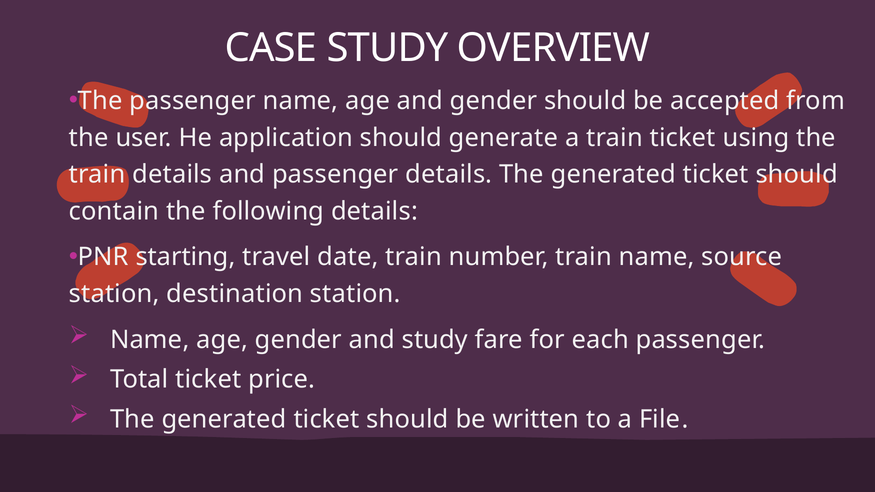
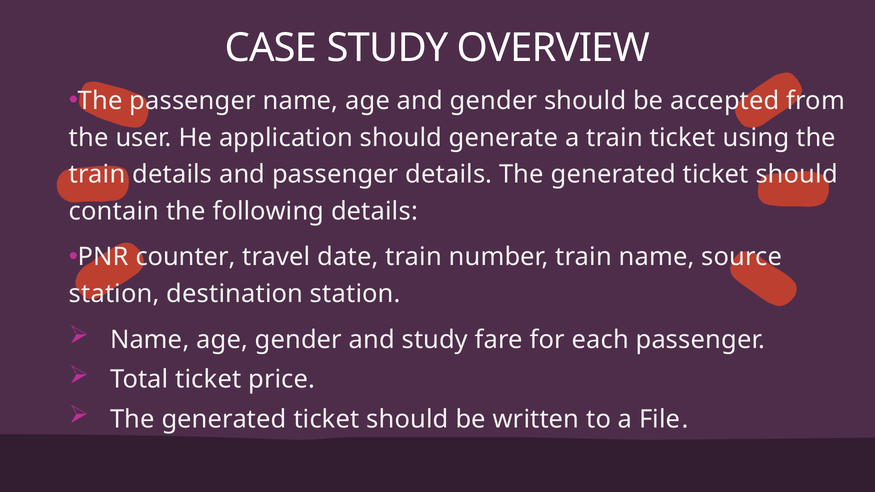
starting: starting -> counter (186, 257)
